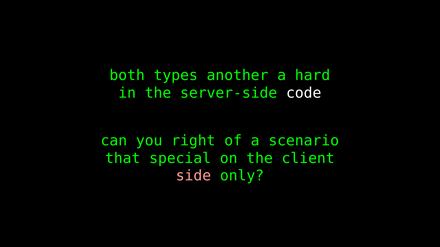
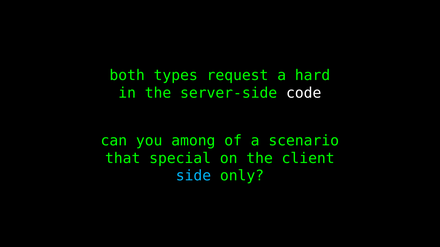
another: another -> request (238, 76)
right: right -> among (193, 141)
side colour: pink -> light blue (193, 176)
